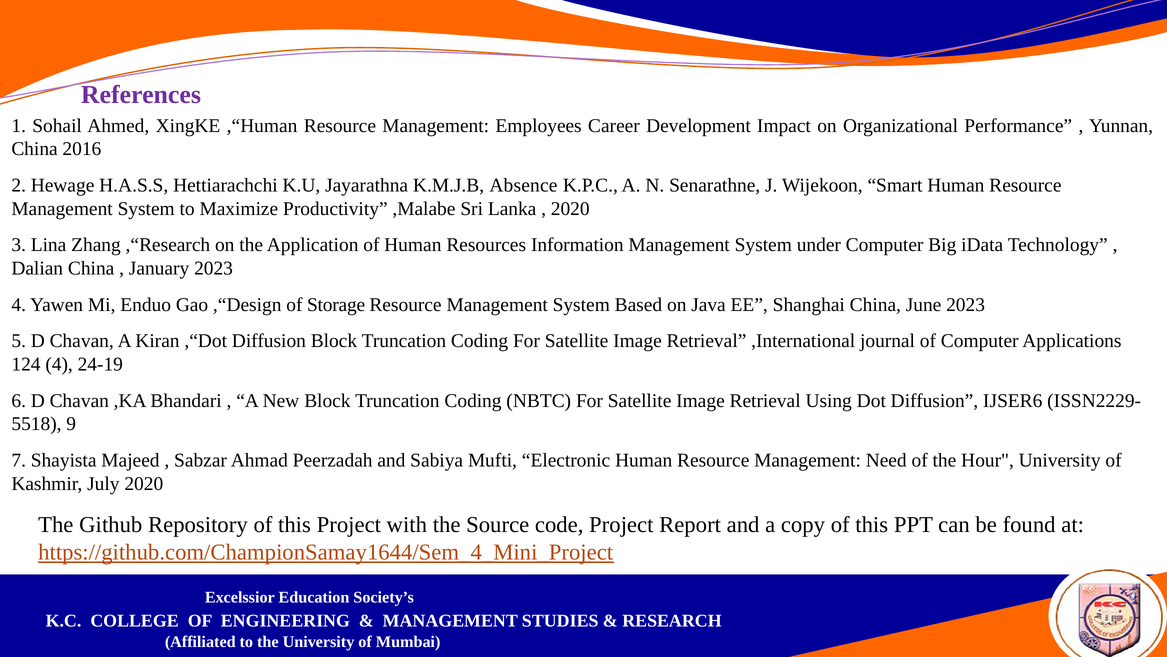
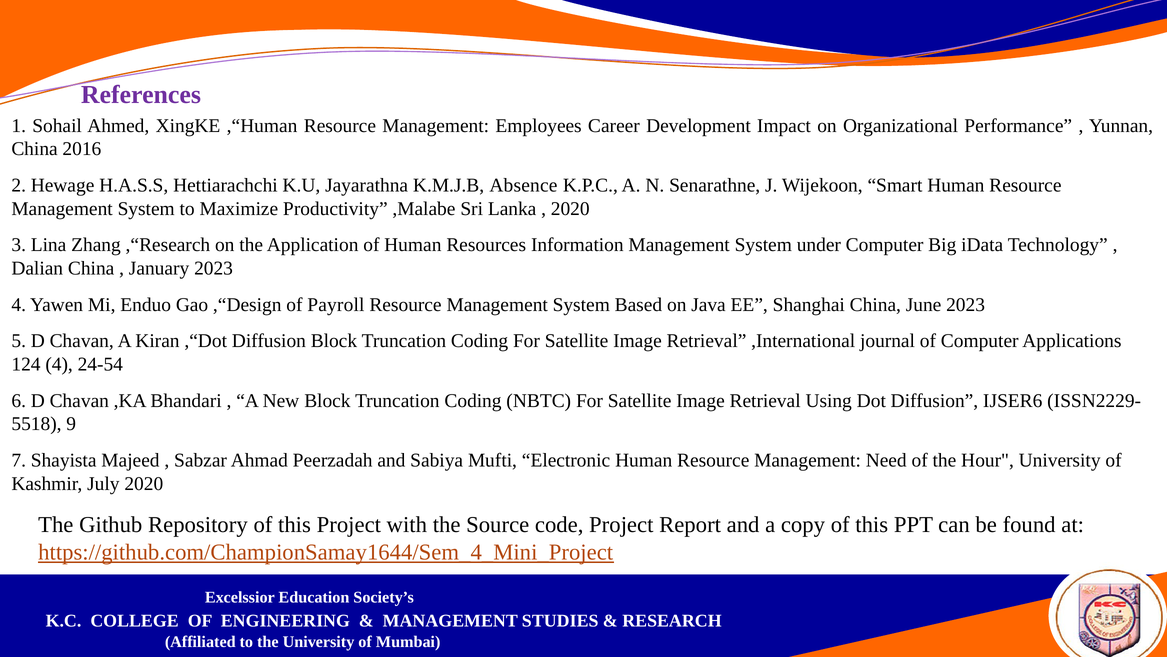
Storage: Storage -> Payroll (336, 304)
24-19: 24-19 -> 24-54 (100, 364)
